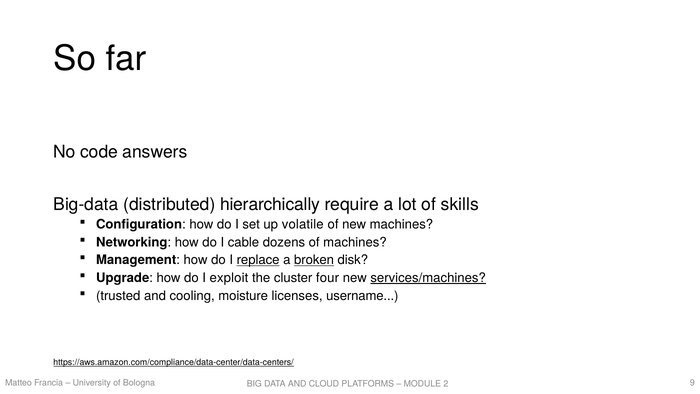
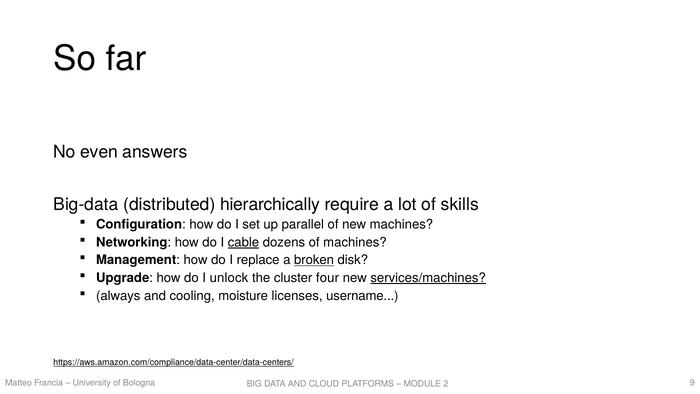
code: code -> even (99, 152)
volatile: volatile -> parallel (303, 224)
cable underline: none -> present (243, 242)
replace underline: present -> none (258, 260)
exploit: exploit -> unlock (229, 278)
trusted: trusted -> always (118, 296)
